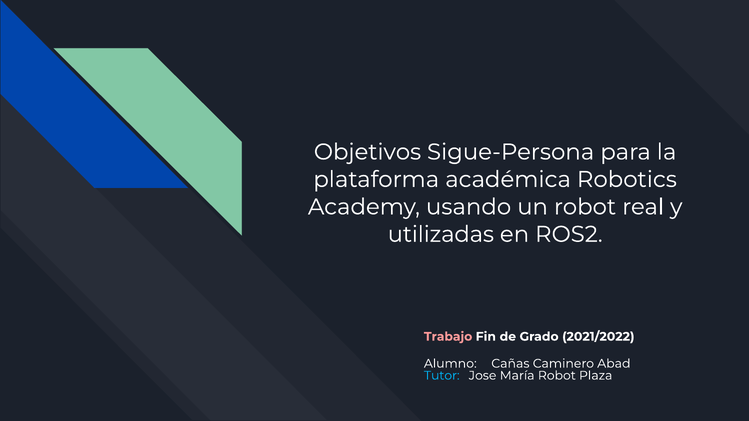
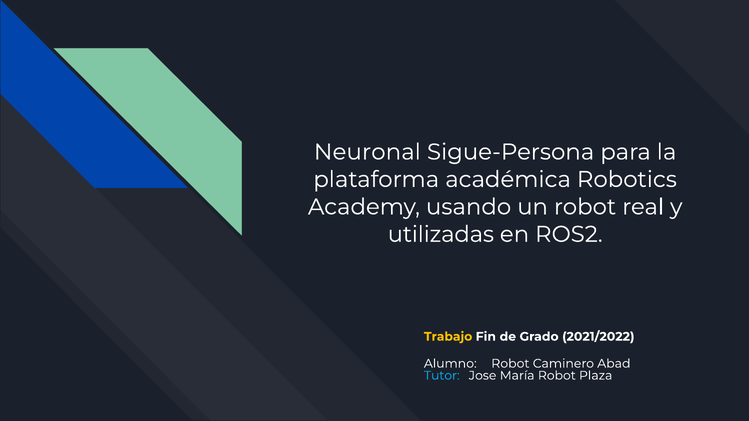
Objetivos: Objetivos -> Neuronal (367, 152)
Trabajo colour: pink -> yellow (448, 337)
Alumno Cañas: Cañas -> Robot (510, 364)
